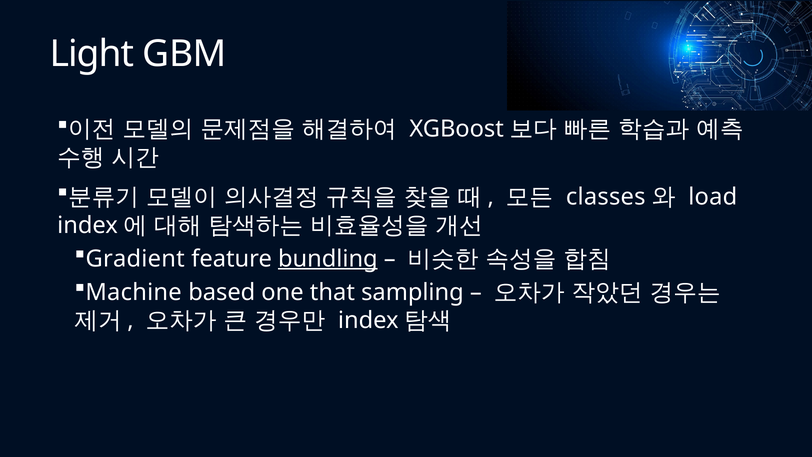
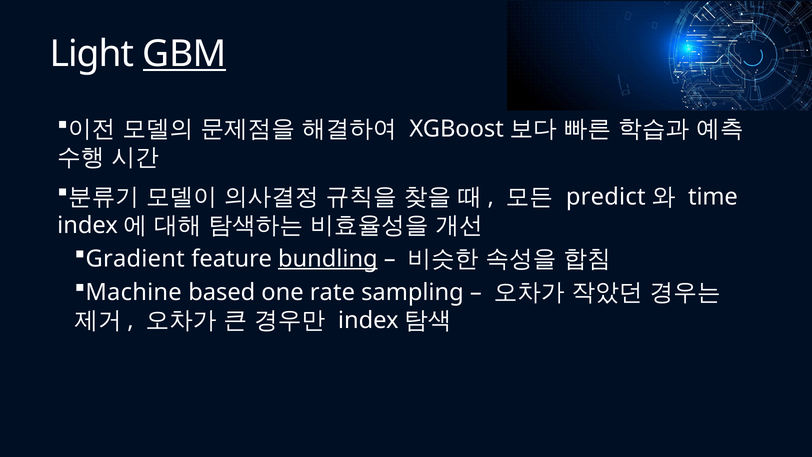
GBM underline: none -> present (185, 54)
classes: classes -> predict (606, 197)
load: load -> time (713, 197)
that: that -> rate (332, 292)
